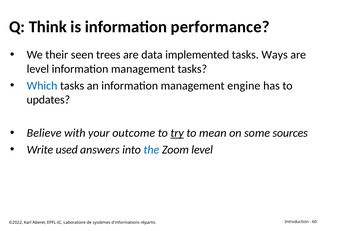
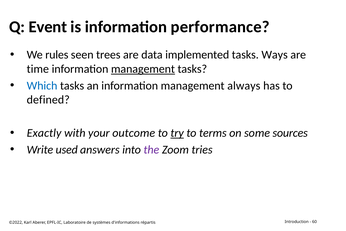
Think: Think -> Event (48, 27)
their: their -> rules (57, 55)
level: level -> time (38, 69)
management underline: none -> present (143, 69)
engine: engine -> always (244, 85)
updates: updates -> defined (48, 100)
Believe: Believe -> Exactly (44, 133)
mean: mean -> terms (213, 133)
the colour: blue -> purple (151, 149)
Zoom level: level -> tries (202, 149)
